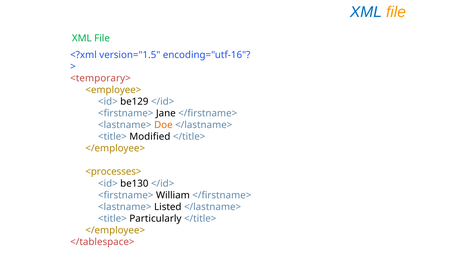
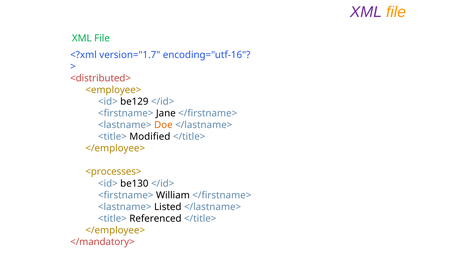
XML colour: blue -> purple (366, 12)
version="1.5: version="1.5 -> version="1.7 (130, 55)
<temporary>: <temporary> -> <distributed> (101, 78)
Particularly: Particularly -> Referenced (155, 219)
</tablespace>: </tablespace> -> </mandatory> (102, 242)
